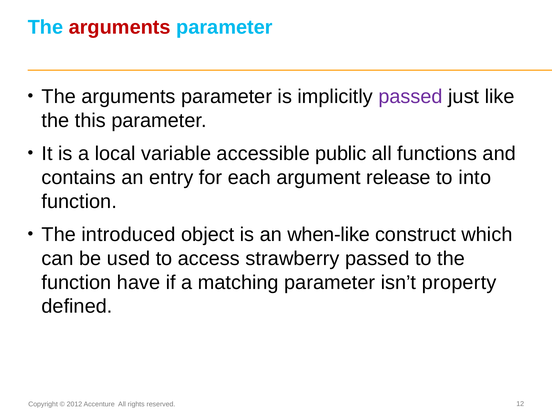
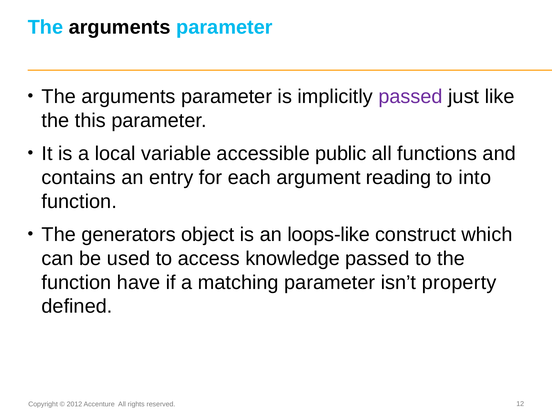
arguments colour: red -> black (120, 27)
release: release -> reading (399, 178)
introduced: introduced -> generators (129, 235)
when-like: when-like -> loops-like (329, 235)
strawberry: strawberry -> knowledge (293, 259)
